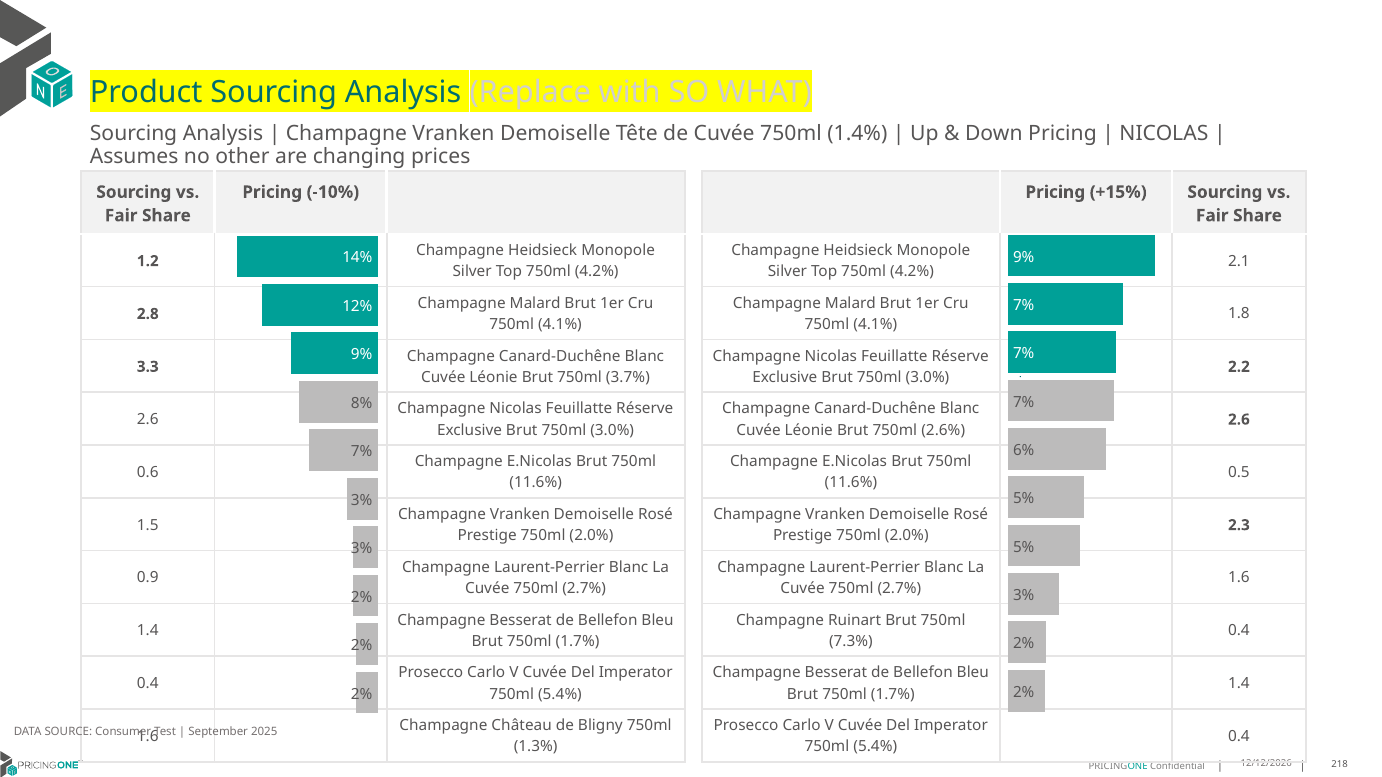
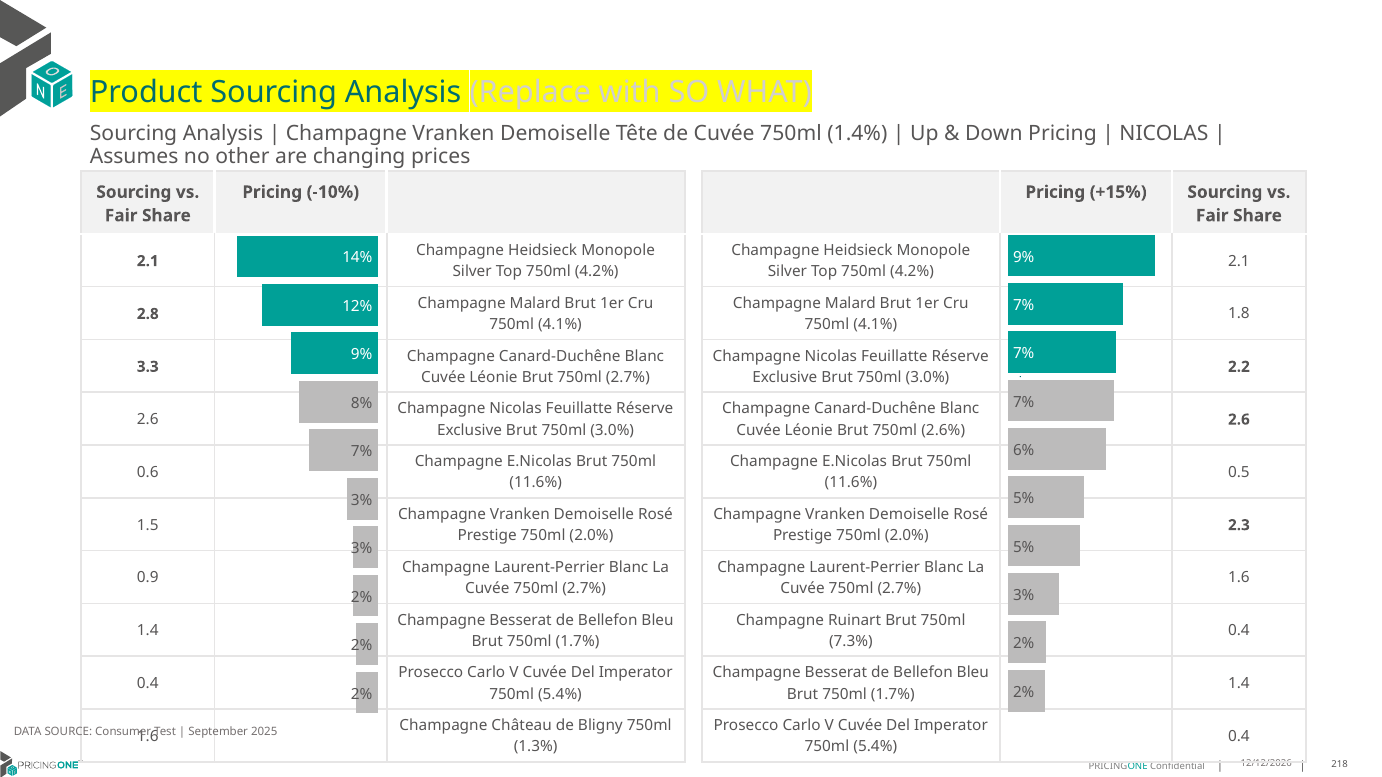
1.2: 1.2 -> 2.1 (148, 261)
Brut 750ml 3.7%: 3.7% -> 2.7% (628, 377)
